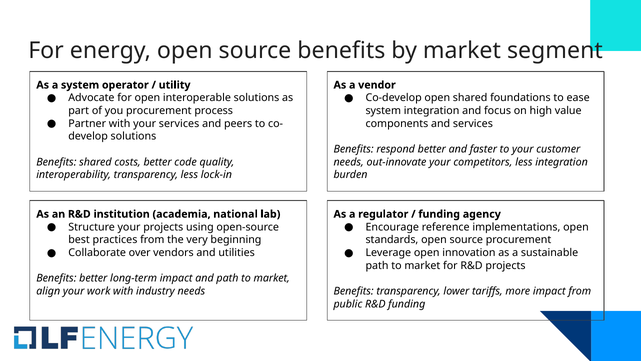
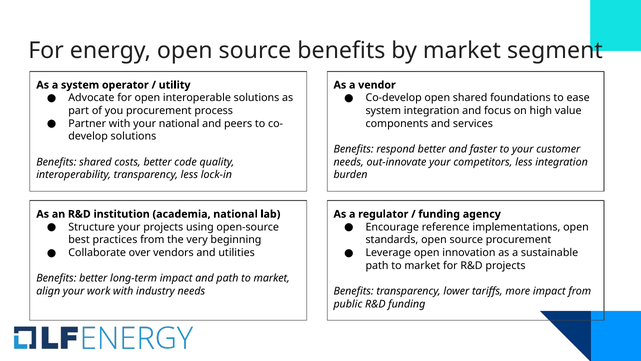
your services: services -> national (179, 123)
